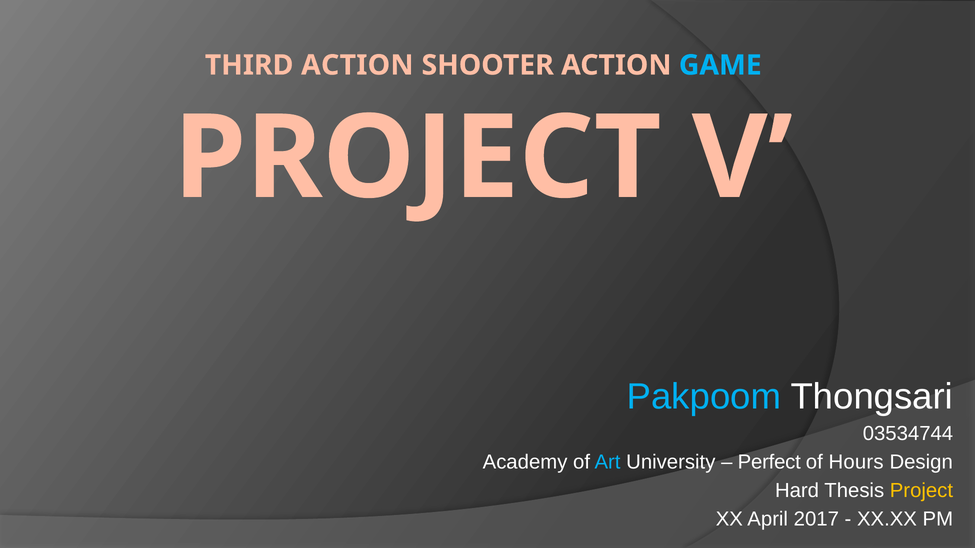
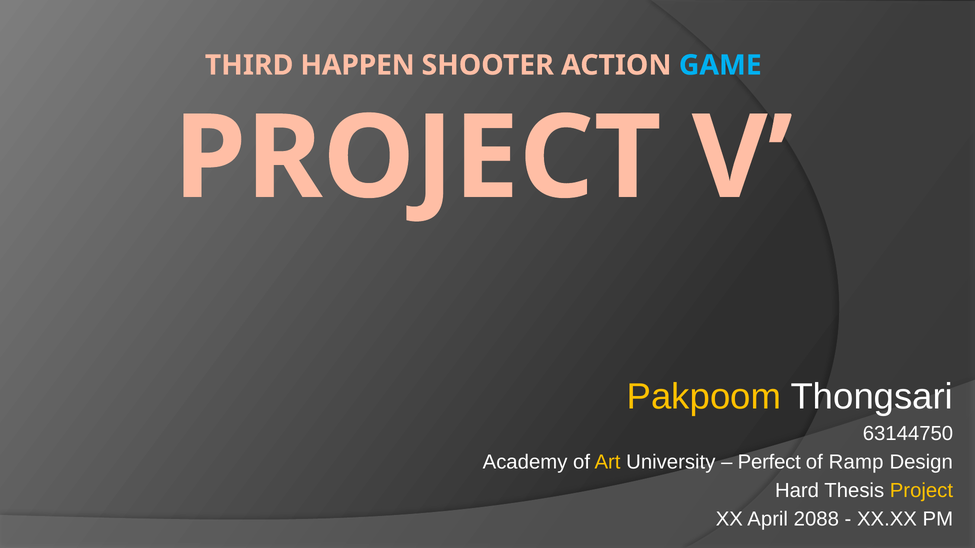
THIRD ACTION: ACTION -> HAPPEN (358, 65)
Pakpoom colour: light blue -> yellow (704, 397)
03534744: 03534744 -> 63144750 (908, 434)
Art colour: light blue -> yellow (607, 462)
Hours: Hours -> Ramp (856, 462)
2017: 2017 -> 2088 (816, 519)
